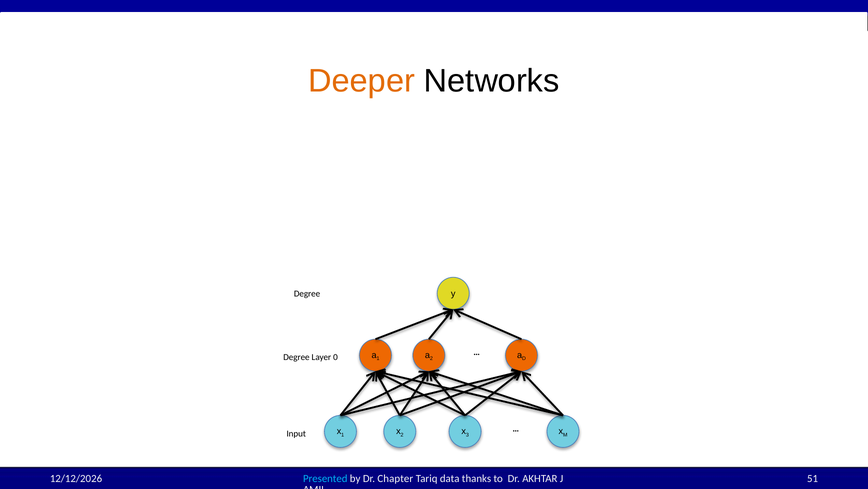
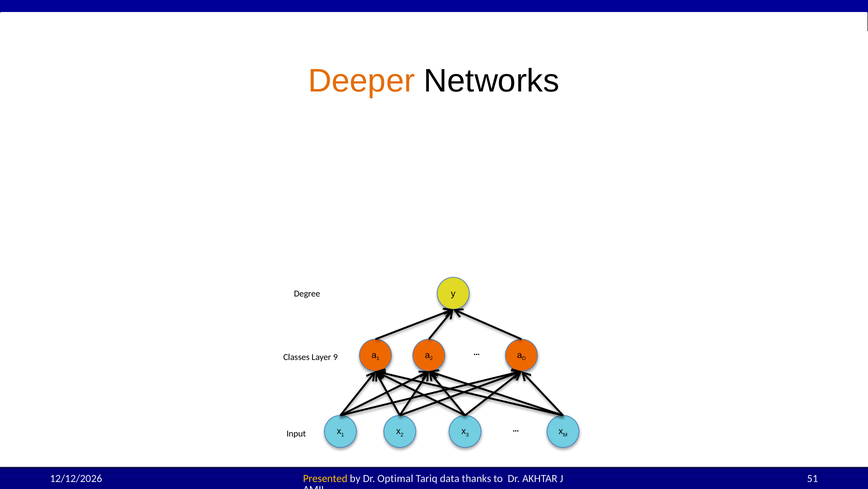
Degree: Degree -> Classes (296, 357)
0: 0 -> 9 (335, 357)
Presented colour: light blue -> yellow (325, 478)
Chapter: Chapter -> Optimal (395, 478)
